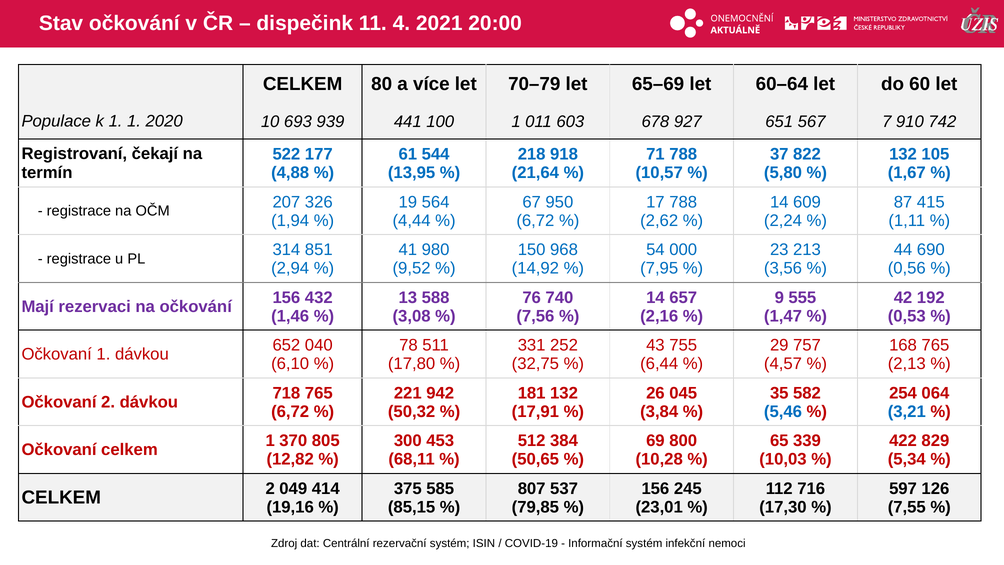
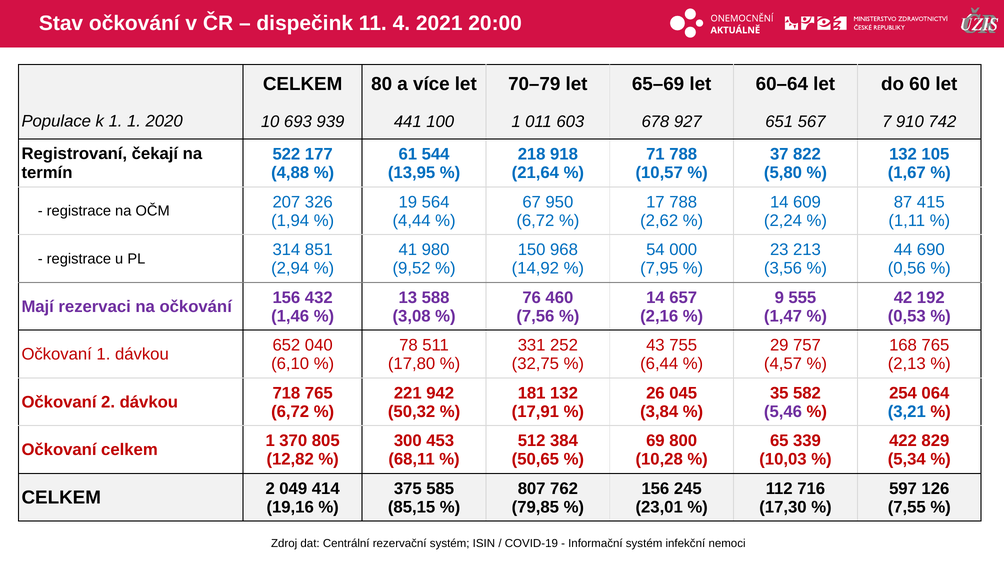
740: 740 -> 460 (559, 297)
5,46 colour: blue -> purple (783, 412)
537: 537 -> 762 (564, 488)
